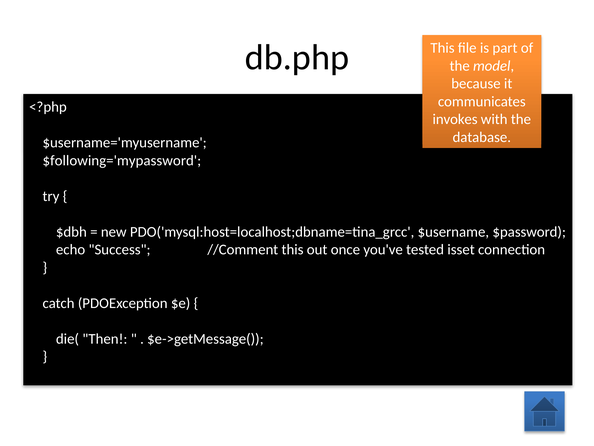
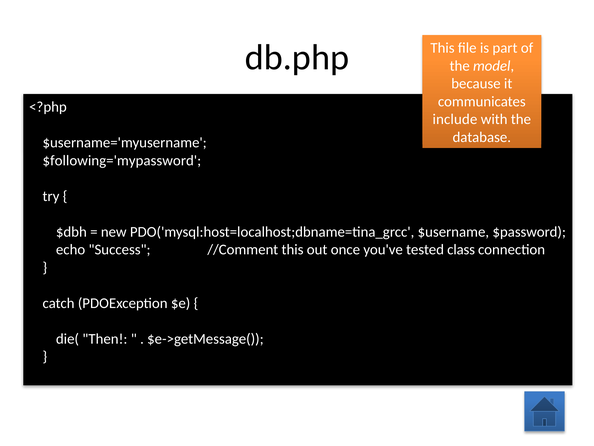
invokes: invokes -> include (455, 119)
isset: isset -> class (461, 249)
